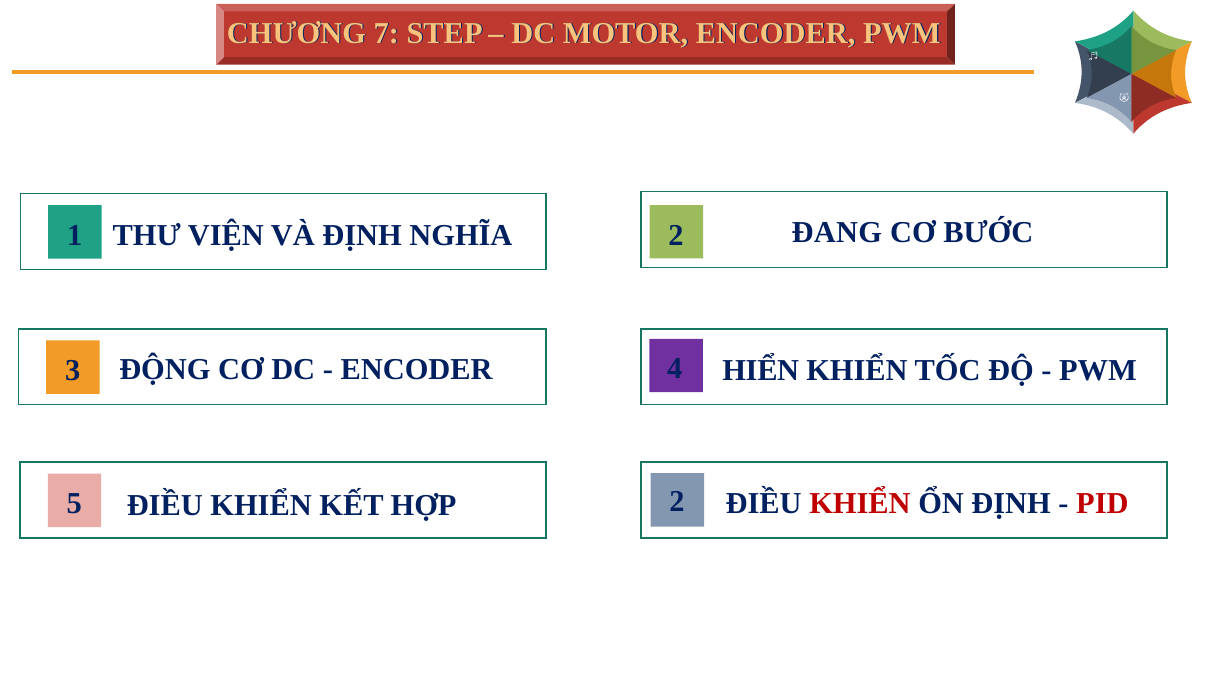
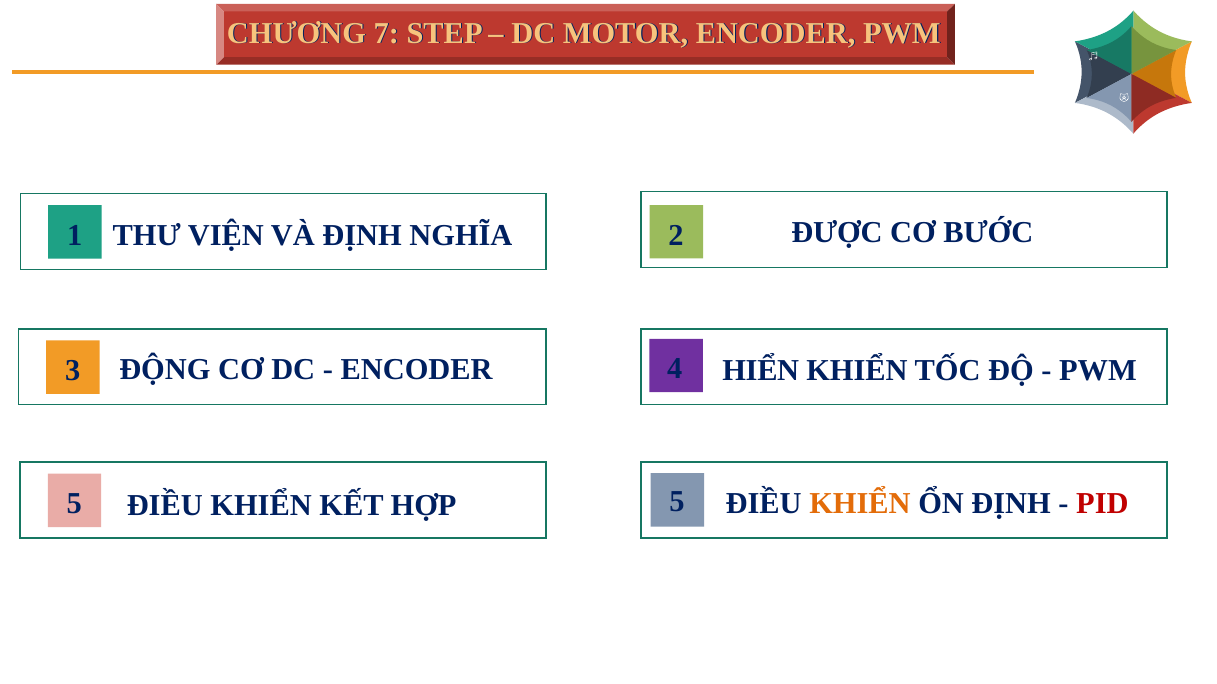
ĐANG: ĐANG -> ĐƯỢC (837, 233)
HỢP 2: 2 -> 5 (677, 502)
KHIỂN colour: red -> orange (860, 504)
